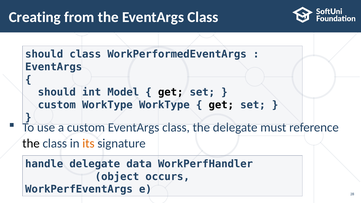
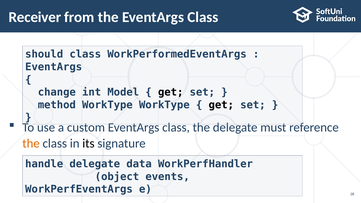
Creating: Creating -> Receiver (35, 17)
should: should -> change (57, 92)
custom: custom -> method (57, 105)
the colour: black -> orange (31, 144)
its colour: orange -> black (88, 144)
occurs: occurs -> events (168, 177)
